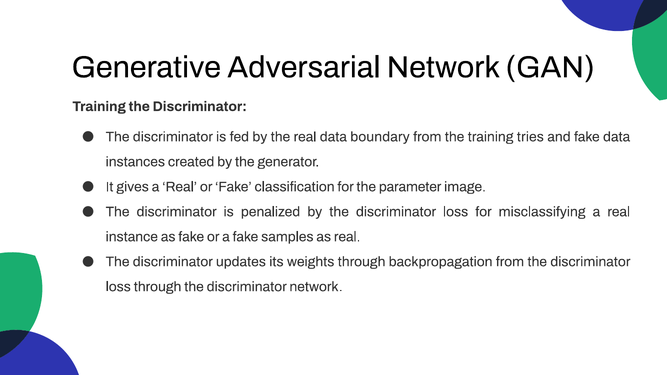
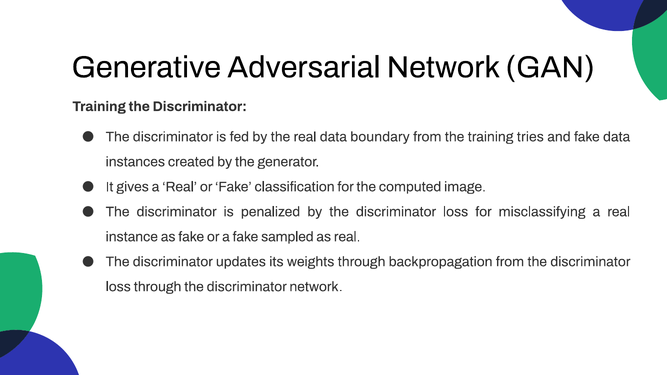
parameter: parameter -> computed (410, 187)
samples: samples -> sampled (287, 237)
